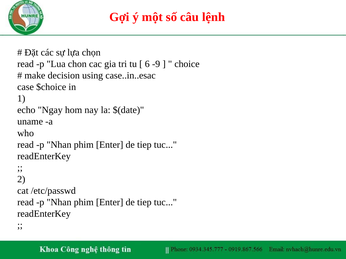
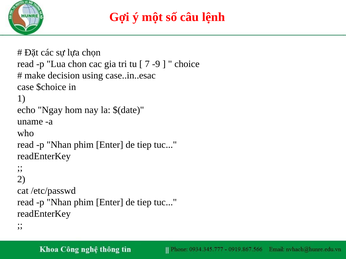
6: 6 -> 7 (147, 64)
